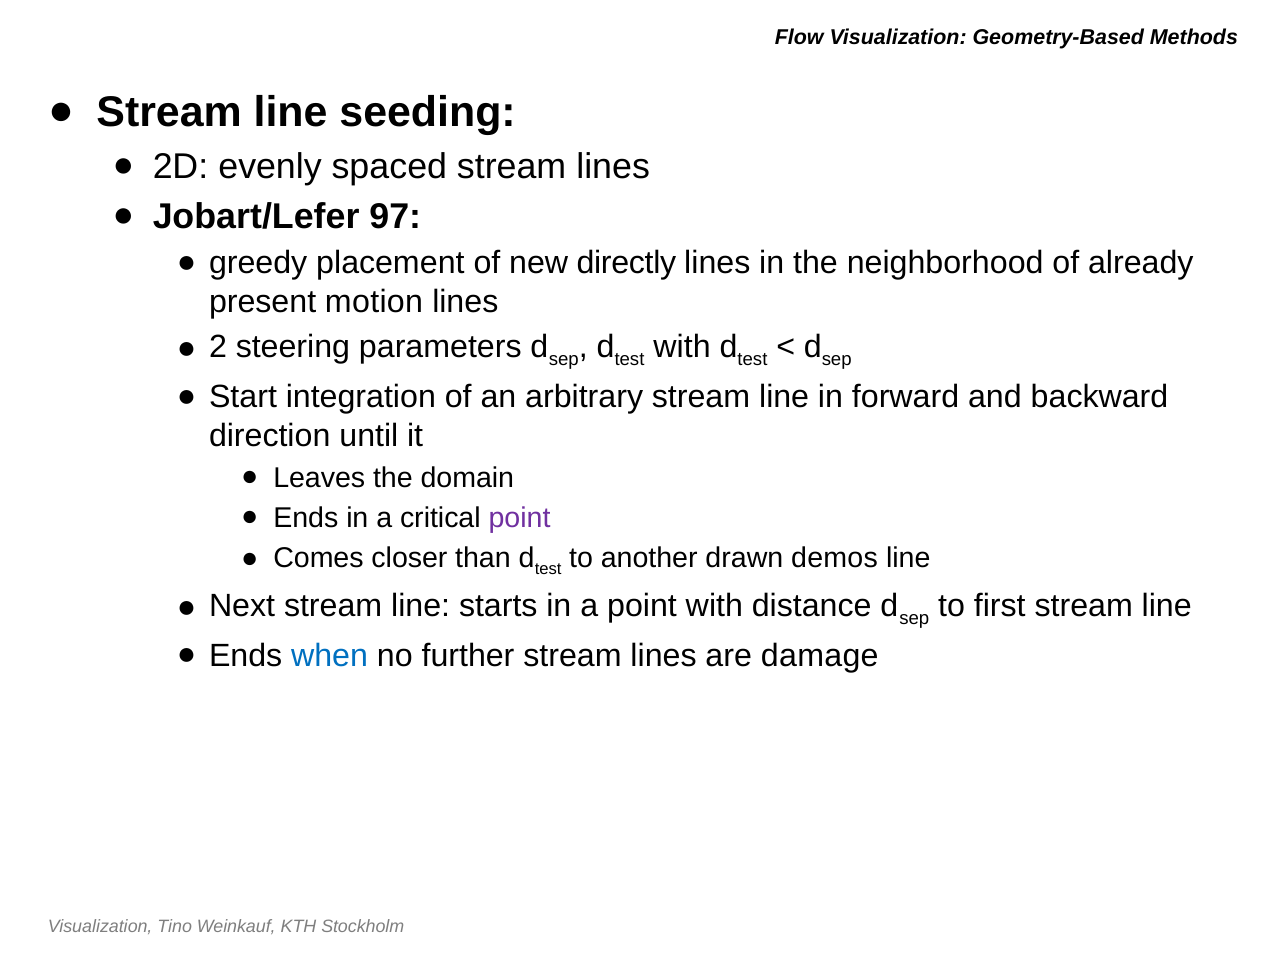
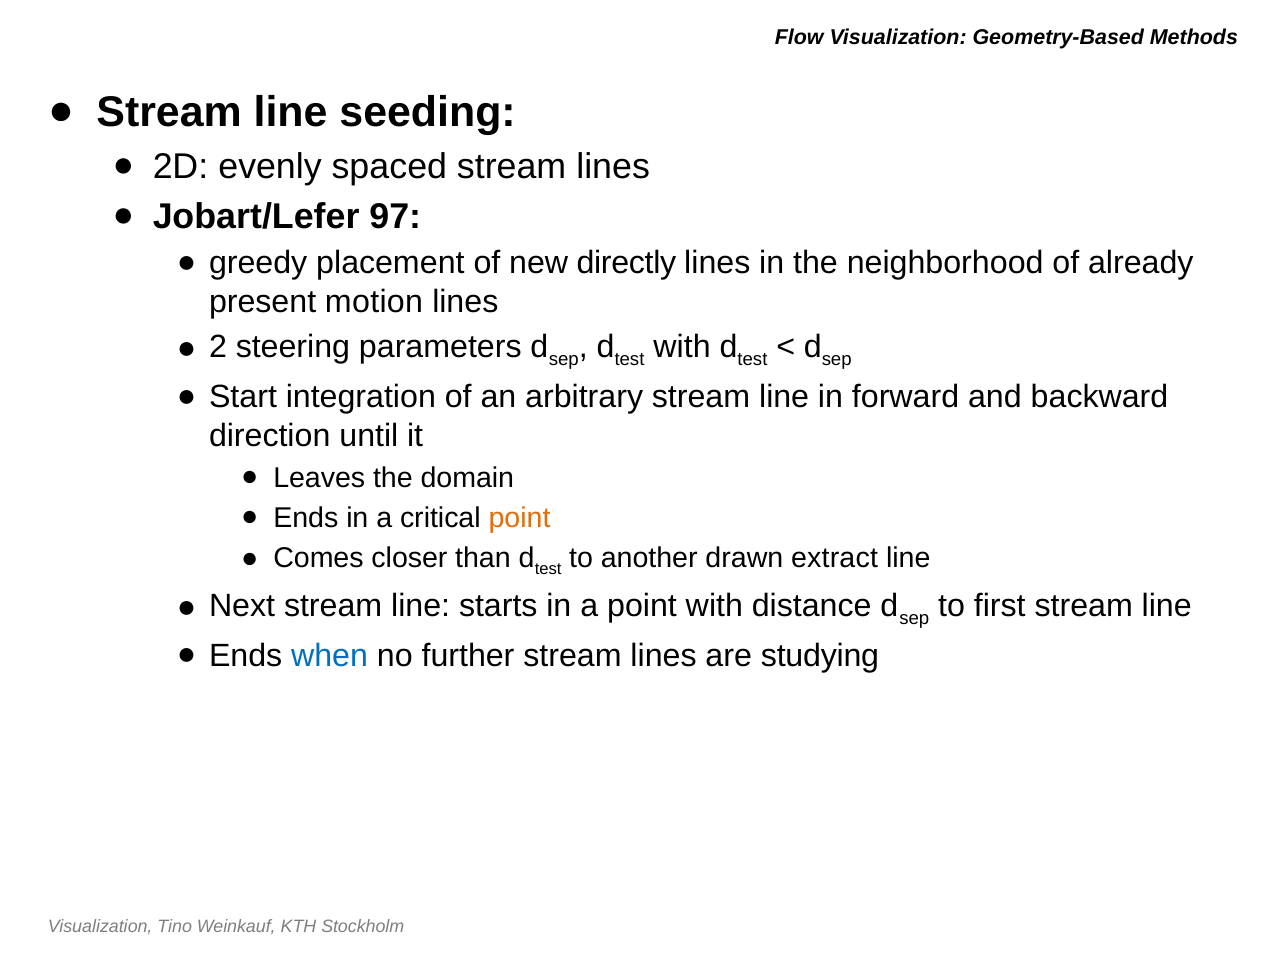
point colour: purple -> orange (520, 518)
demos: demos -> extract (835, 558)
damage: damage -> studying (820, 656)
